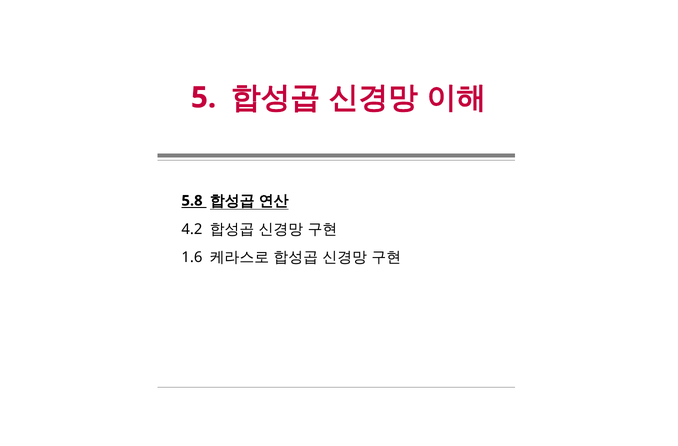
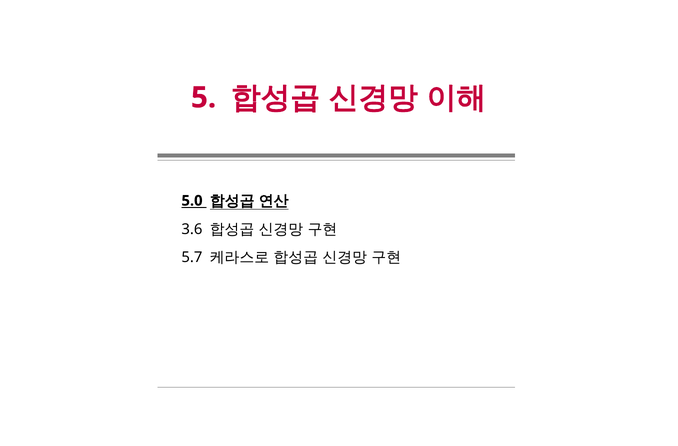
5.8: 5.8 -> 5.0 (192, 200)
4.2: 4.2 -> 3.6 (192, 229)
1.6: 1.6 -> 5.7 (192, 257)
